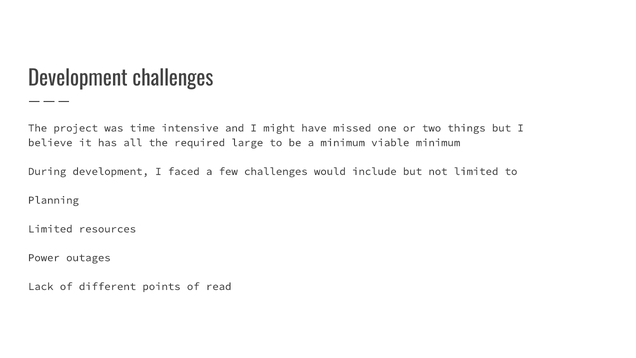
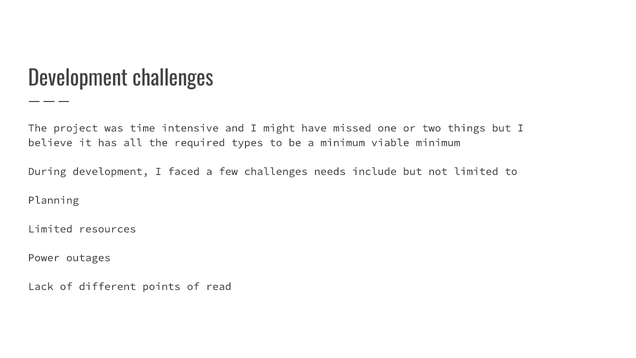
large: large -> types (247, 143)
would: would -> needs (330, 171)
